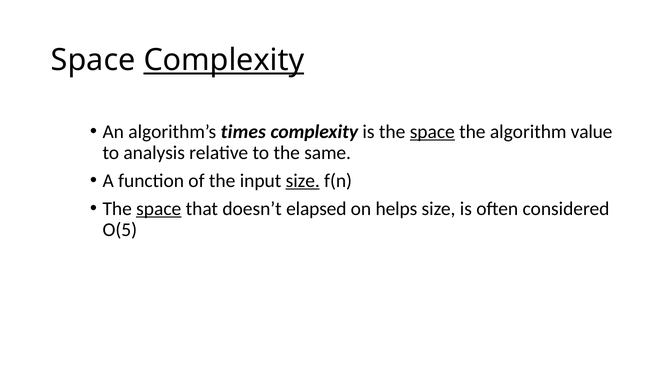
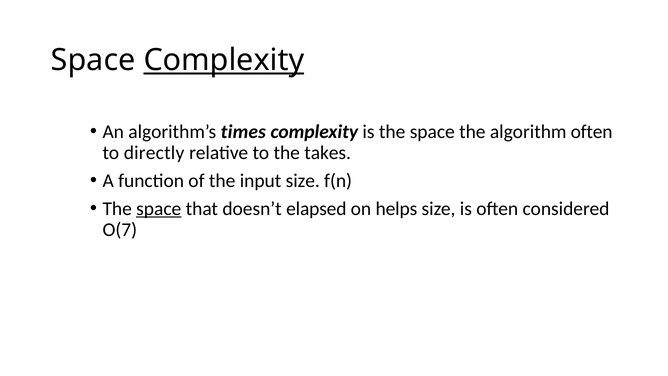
space underline: present -> none (432, 132)
algorithm value: value -> often (592, 132)
analysis: analysis -> directly (154, 153)
same: same -> takes (328, 153)
size underline: present -> none (303, 181)
O(5: O(5 -> O(7 (120, 230)
